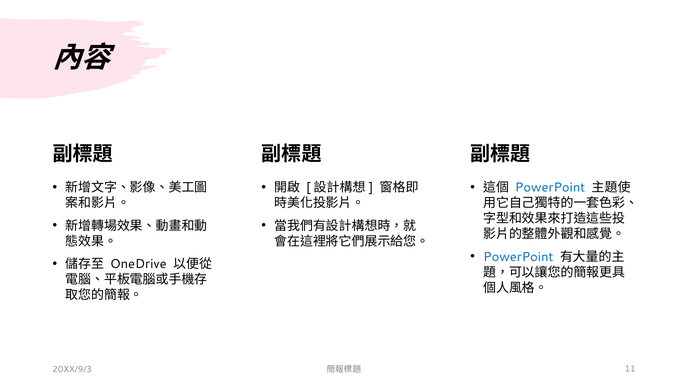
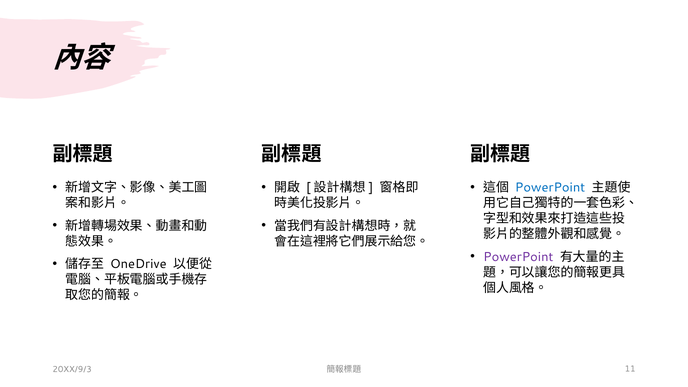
PowerPoint colour: blue -> purple (518, 257)
